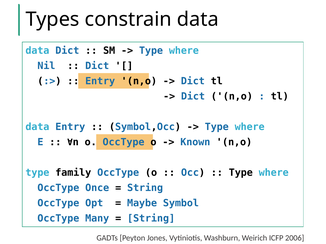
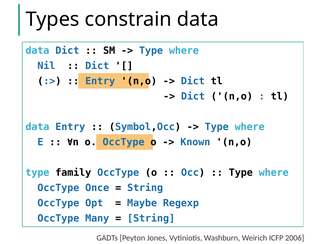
Symbol: Symbol -> Regexp (181, 204)
